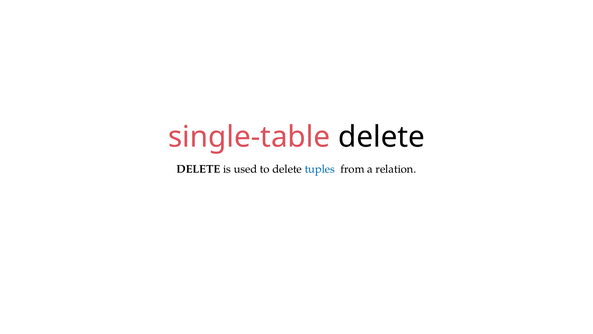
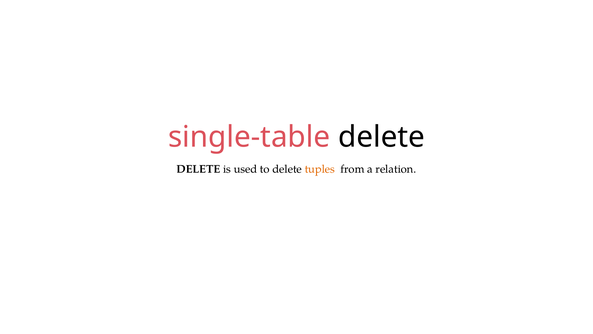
tuples colour: blue -> orange (320, 169)
